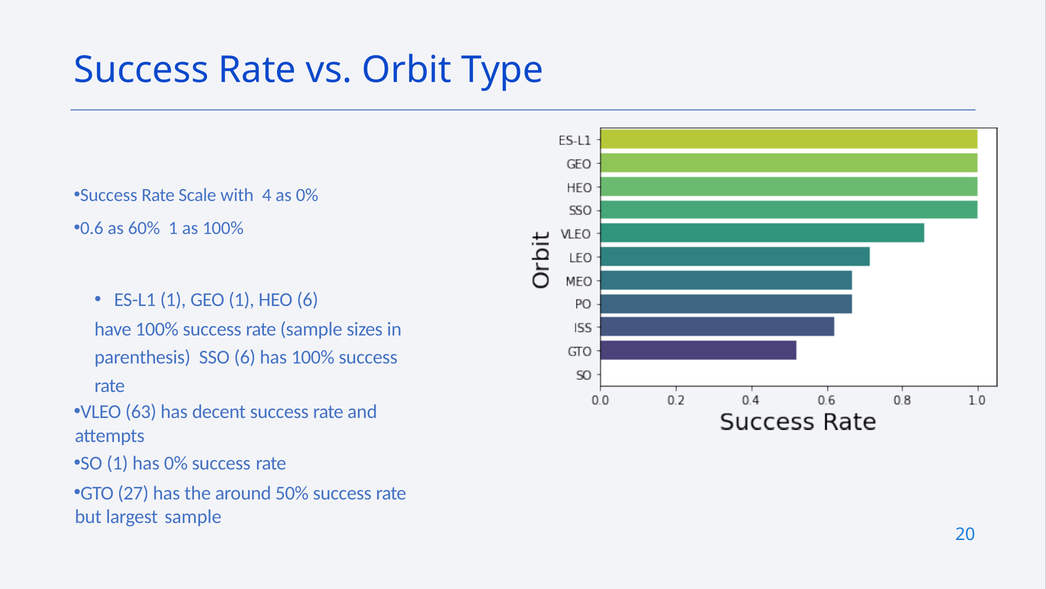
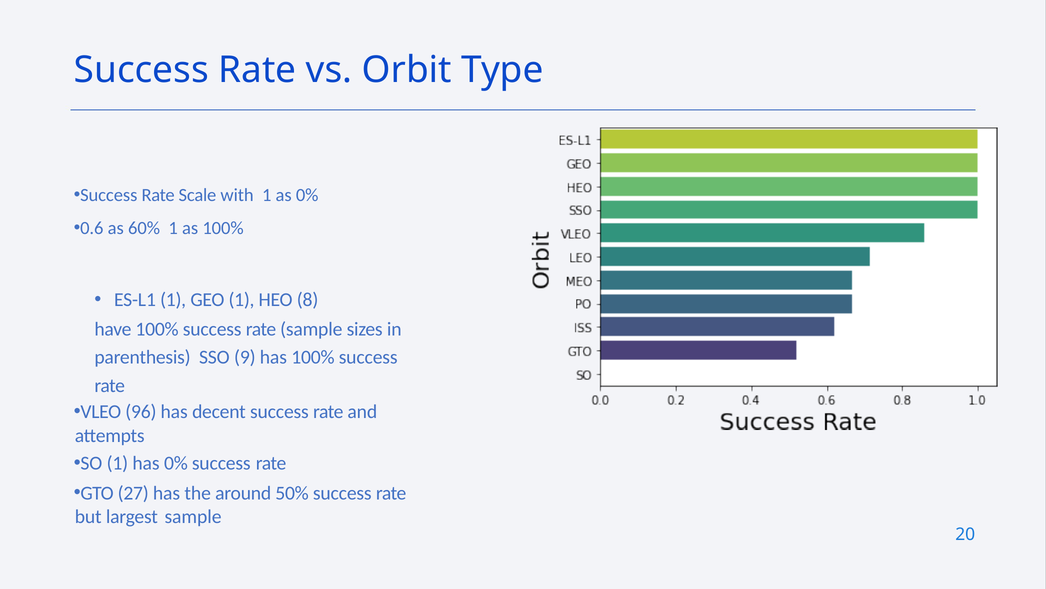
with 4: 4 -> 1 (267, 195)
HEO 6: 6 -> 8 (308, 300)
SSO 6: 6 -> 9 (245, 357)
63: 63 -> 96 (141, 412)
